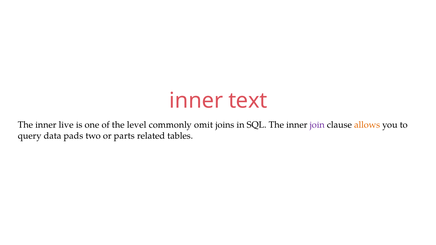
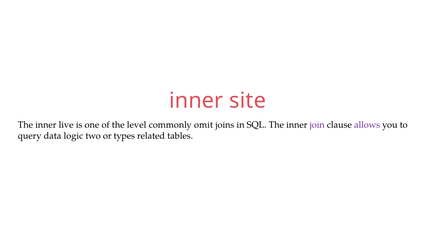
text: text -> site (248, 101)
allows colour: orange -> purple (367, 125)
pads: pads -> logic (73, 136)
parts: parts -> types (124, 136)
